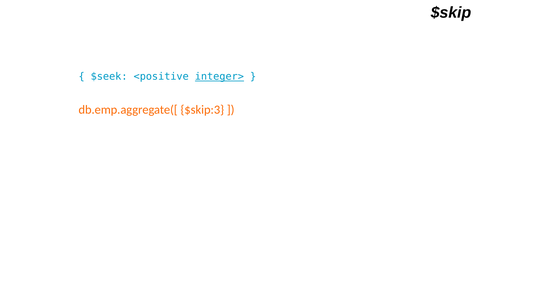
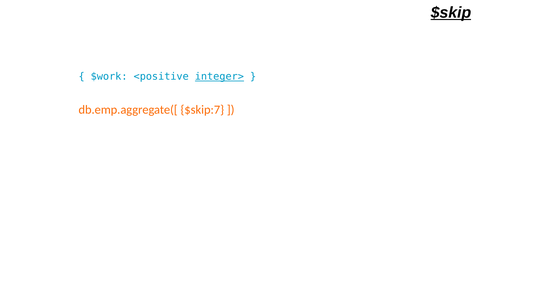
$skip underline: none -> present (451, 13)
$seek: $seek -> $work (109, 77)
$skip:3: $skip:3 -> $skip:7 (202, 110)
